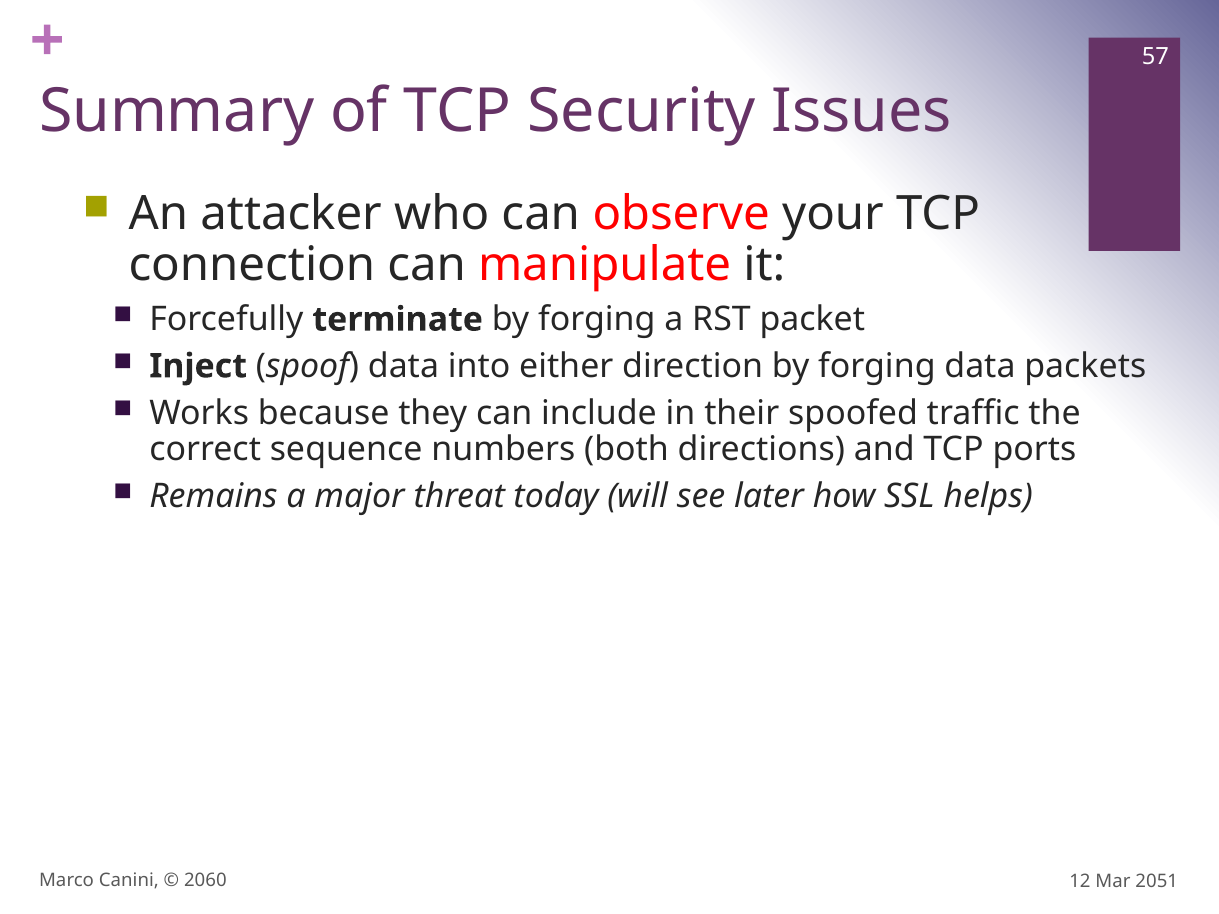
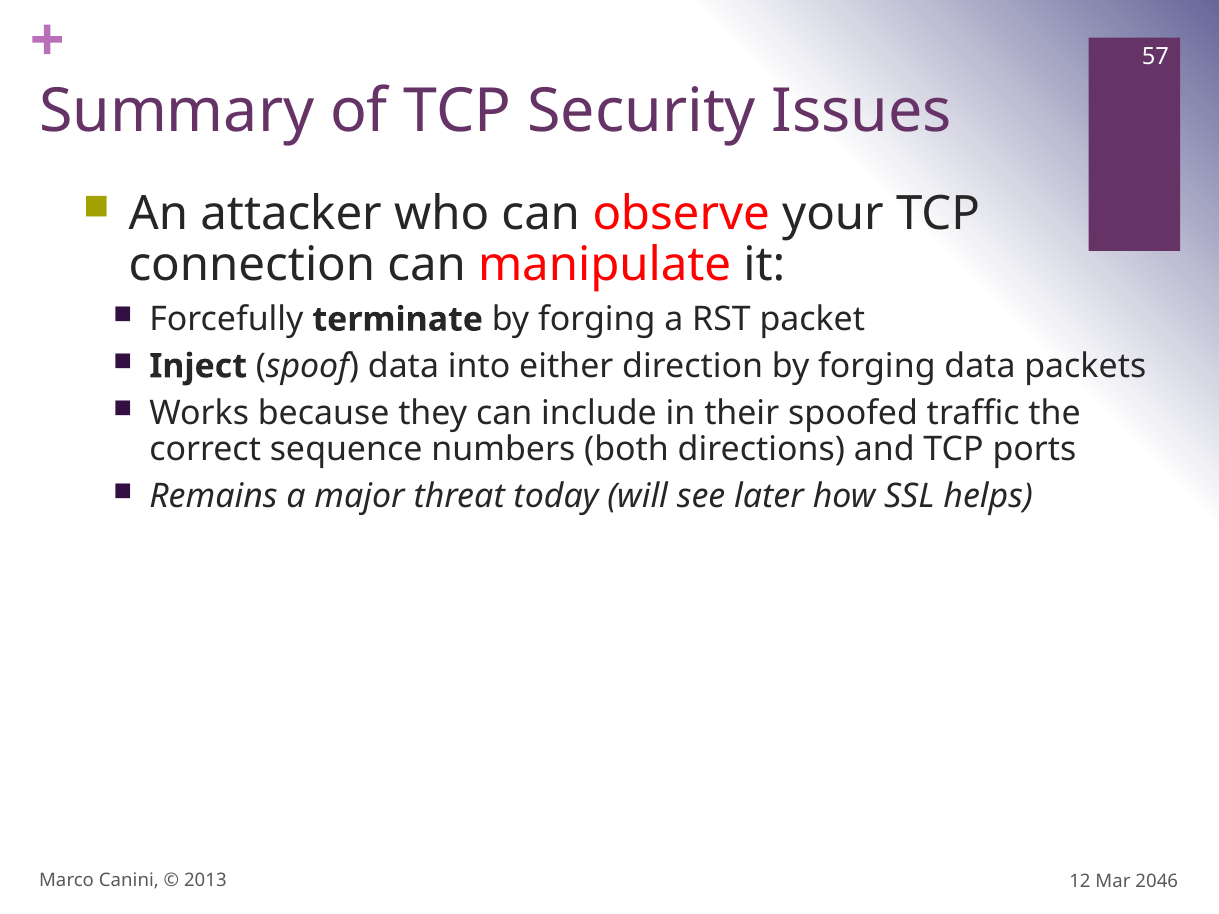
2060: 2060 -> 2013 (205, 880)
2051: 2051 -> 2046 (1157, 882)
